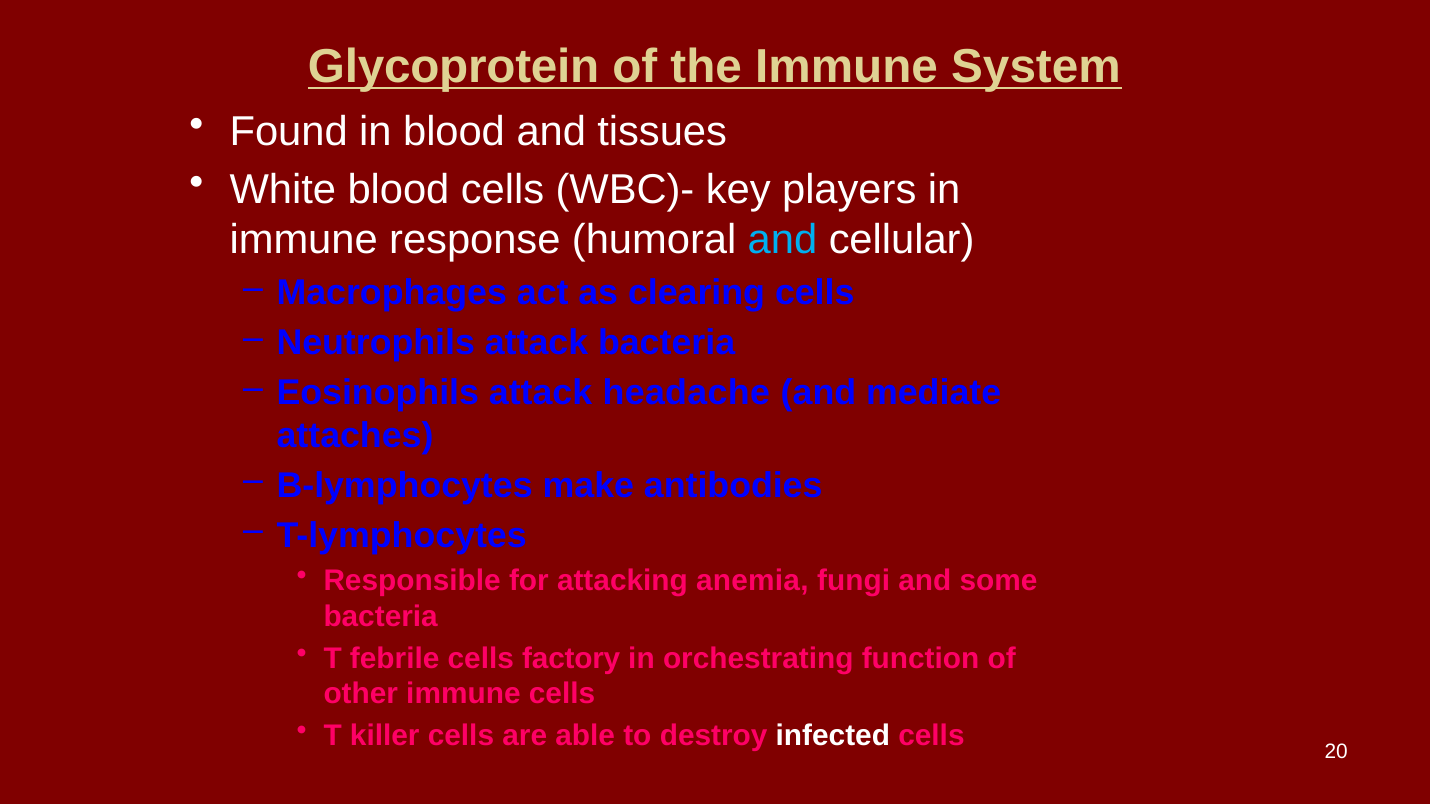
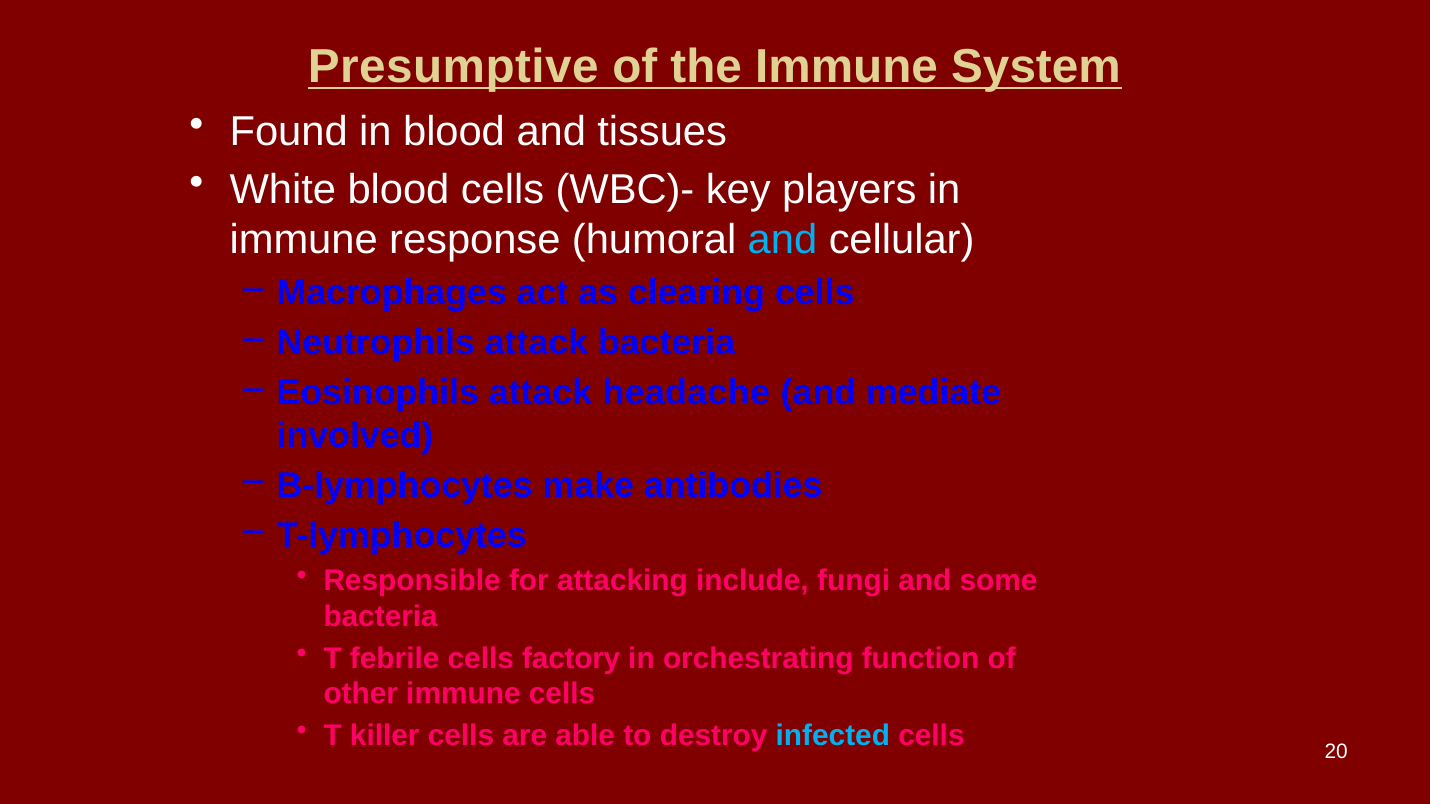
Glycoprotein: Glycoprotein -> Presumptive (453, 67)
attaches: attaches -> involved (355, 436)
anemia: anemia -> include (752, 581)
infected colour: white -> light blue (833, 736)
